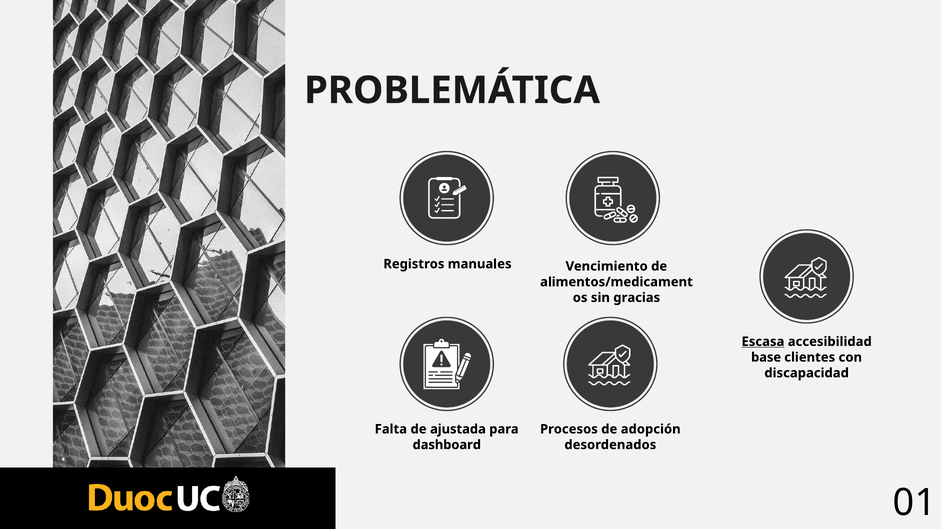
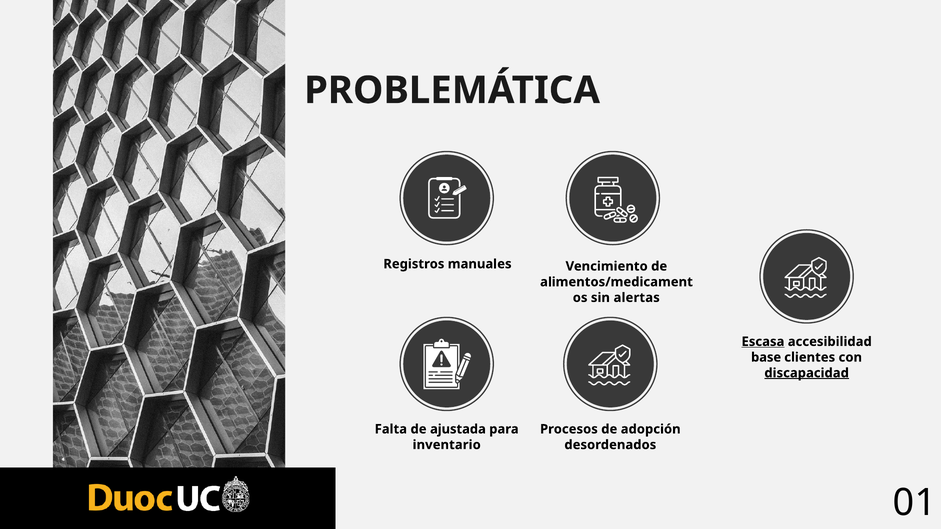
gracias: gracias -> alertas (637, 298)
discapacidad underline: none -> present (807, 373)
dashboard: dashboard -> inventario (447, 445)
